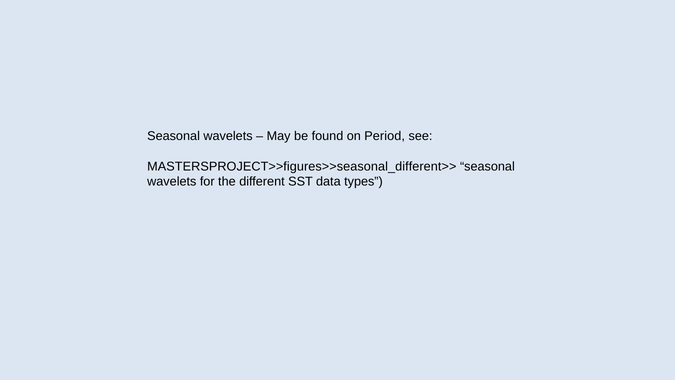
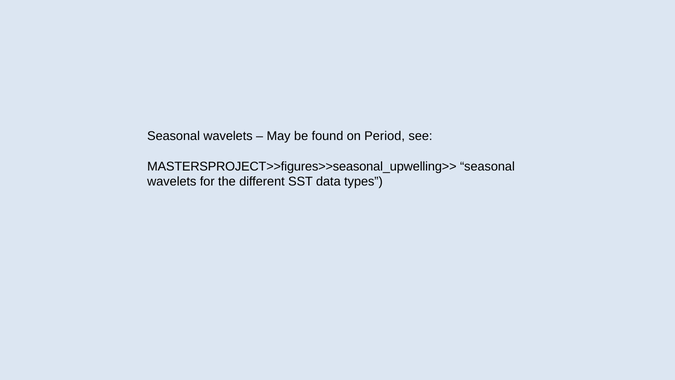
MASTERSPROJECT>>figures>>seasonal_different>>: MASTERSPROJECT>>figures>>seasonal_different>> -> MASTERSPROJECT>>figures>>seasonal_upwelling>> (302, 166)
